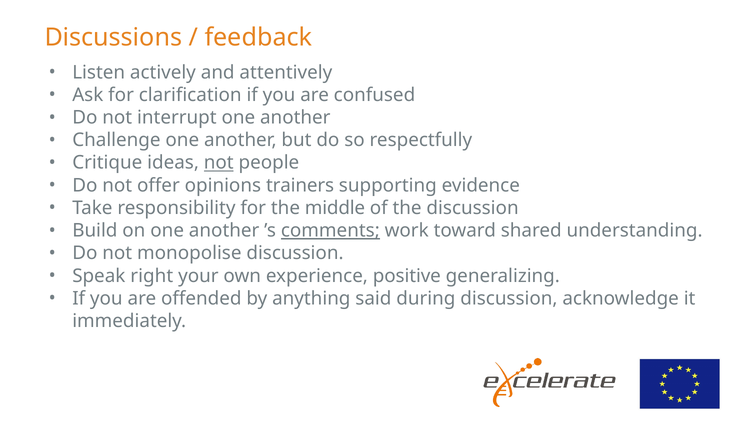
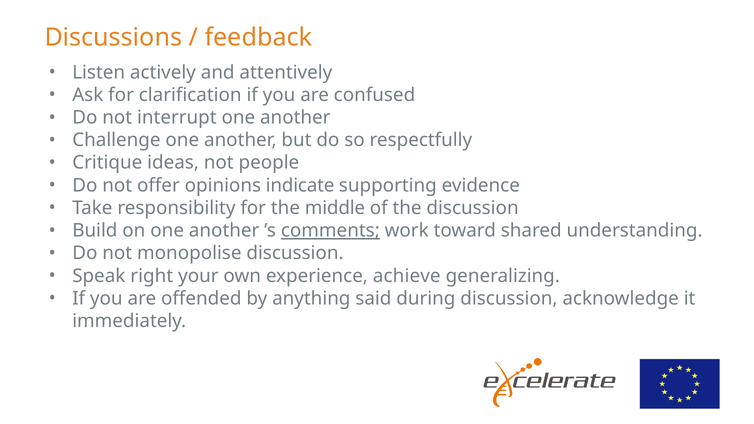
not underline: present -> none (219, 163)
trainers: trainers -> indicate (300, 185)
positive: positive -> achieve (407, 276)
